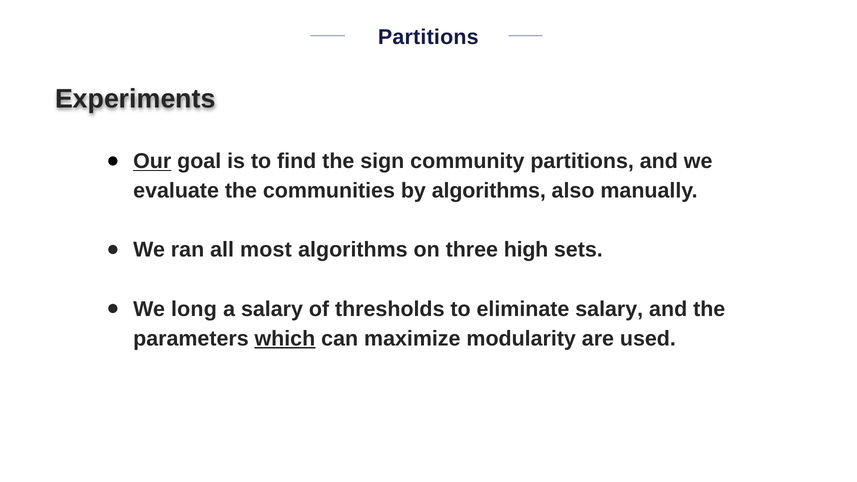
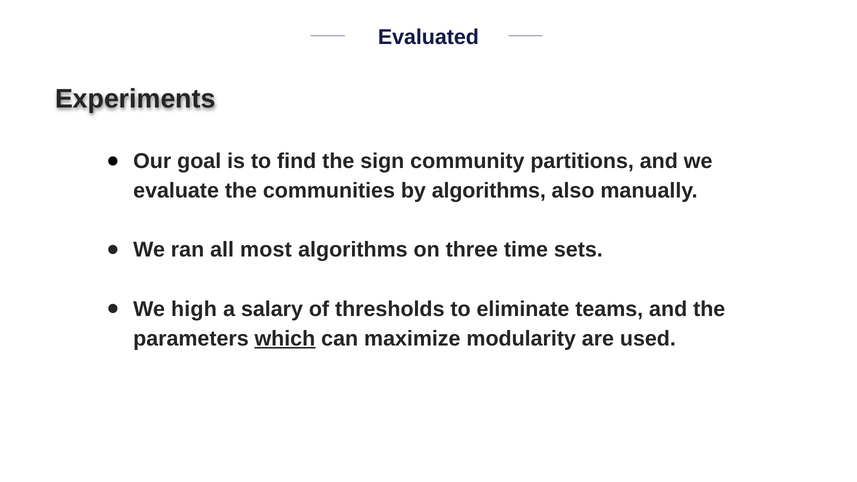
Partitions: Partitions -> Evaluated (428, 37)
Our underline: present -> none (152, 161)
high: high -> time (526, 250)
long: long -> high (194, 309)
eliminate salary: salary -> teams (609, 309)
